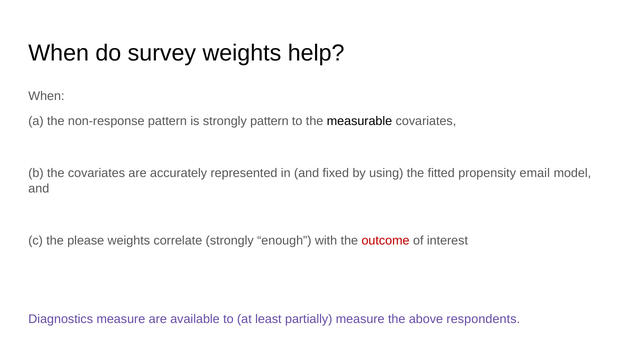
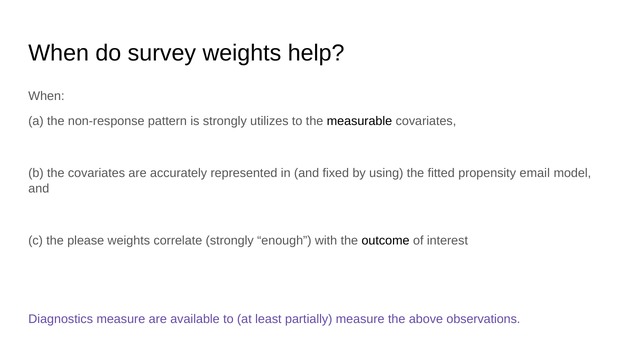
strongly pattern: pattern -> utilizes (269, 121)
outcome colour: red -> black (386, 241)
respondents: respondents -> observations (483, 320)
